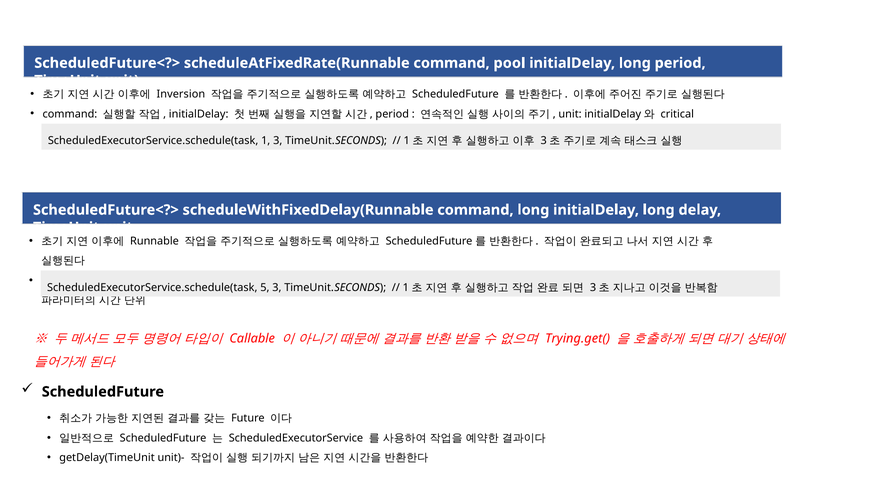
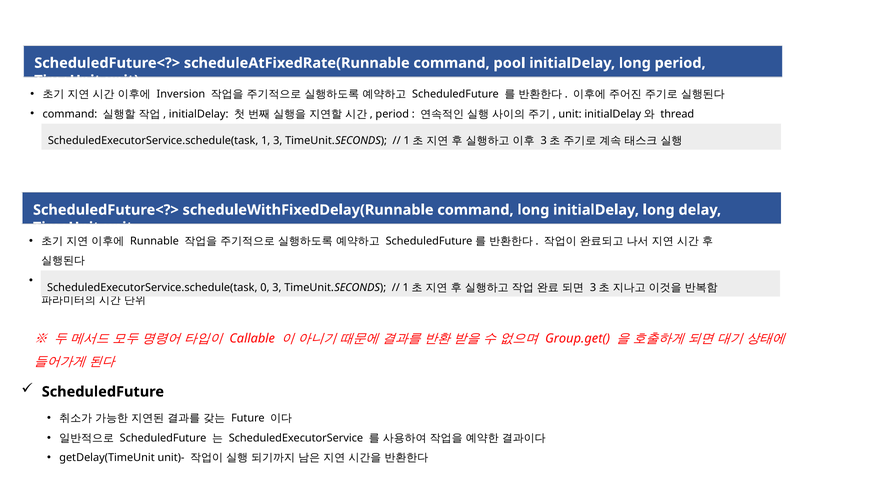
critical: critical -> thread (677, 114)
5: 5 -> 0 (265, 287)
Trying.get(: Trying.get( -> Group.get( (578, 338)
